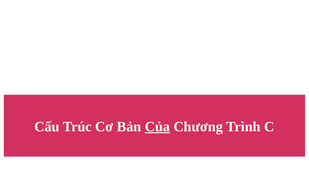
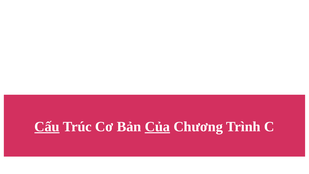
Cấu underline: none -> present (47, 127)
